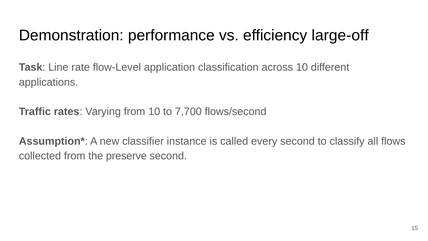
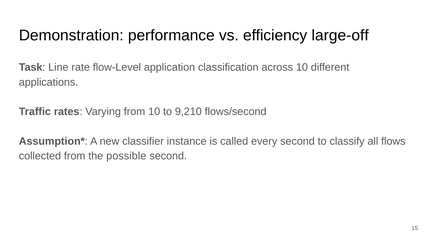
7,700: 7,700 -> 9,210 (188, 112)
preserve: preserve -> possible (126, 156)
